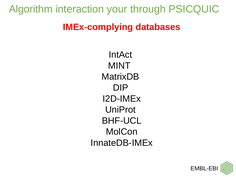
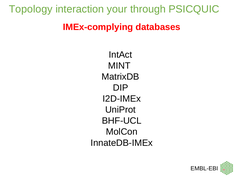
Algorithm: Algorithm -> Topology (31, 9)
